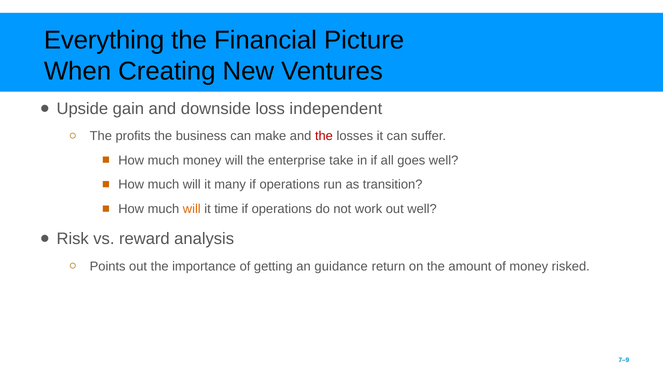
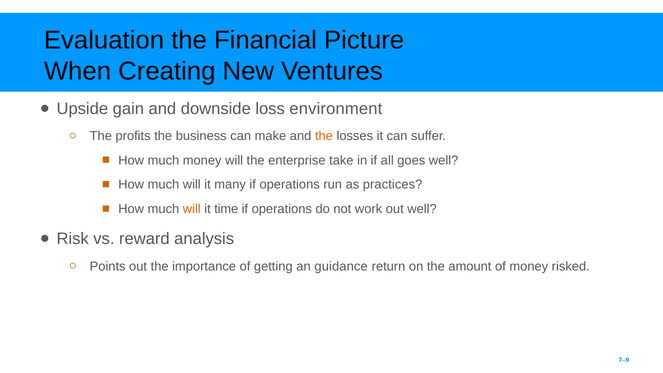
Everything: Everything -> Evaluation (104, 40)
independent: independent -> environment (336, 109)
the colour: red -> orange (324, 136)
transition: transition -> practices (393, 185)
